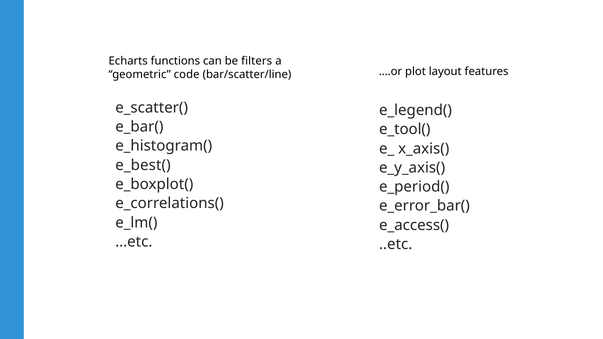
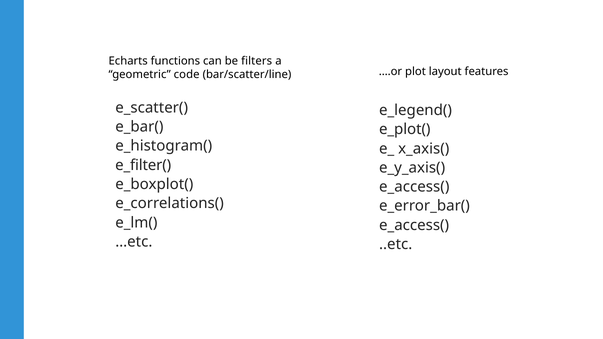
e_tool(: e_tool( -> e_plot( (405, 130)
e_best(: e_best( -> e_filter( (143, 165)
e_period(: e_period( -> e_access( (414, 187)
